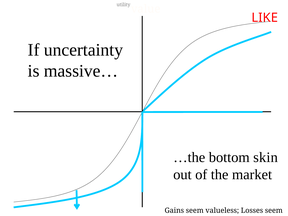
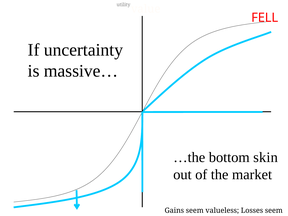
LIKE: LIKE -> FELL (265, 18)
